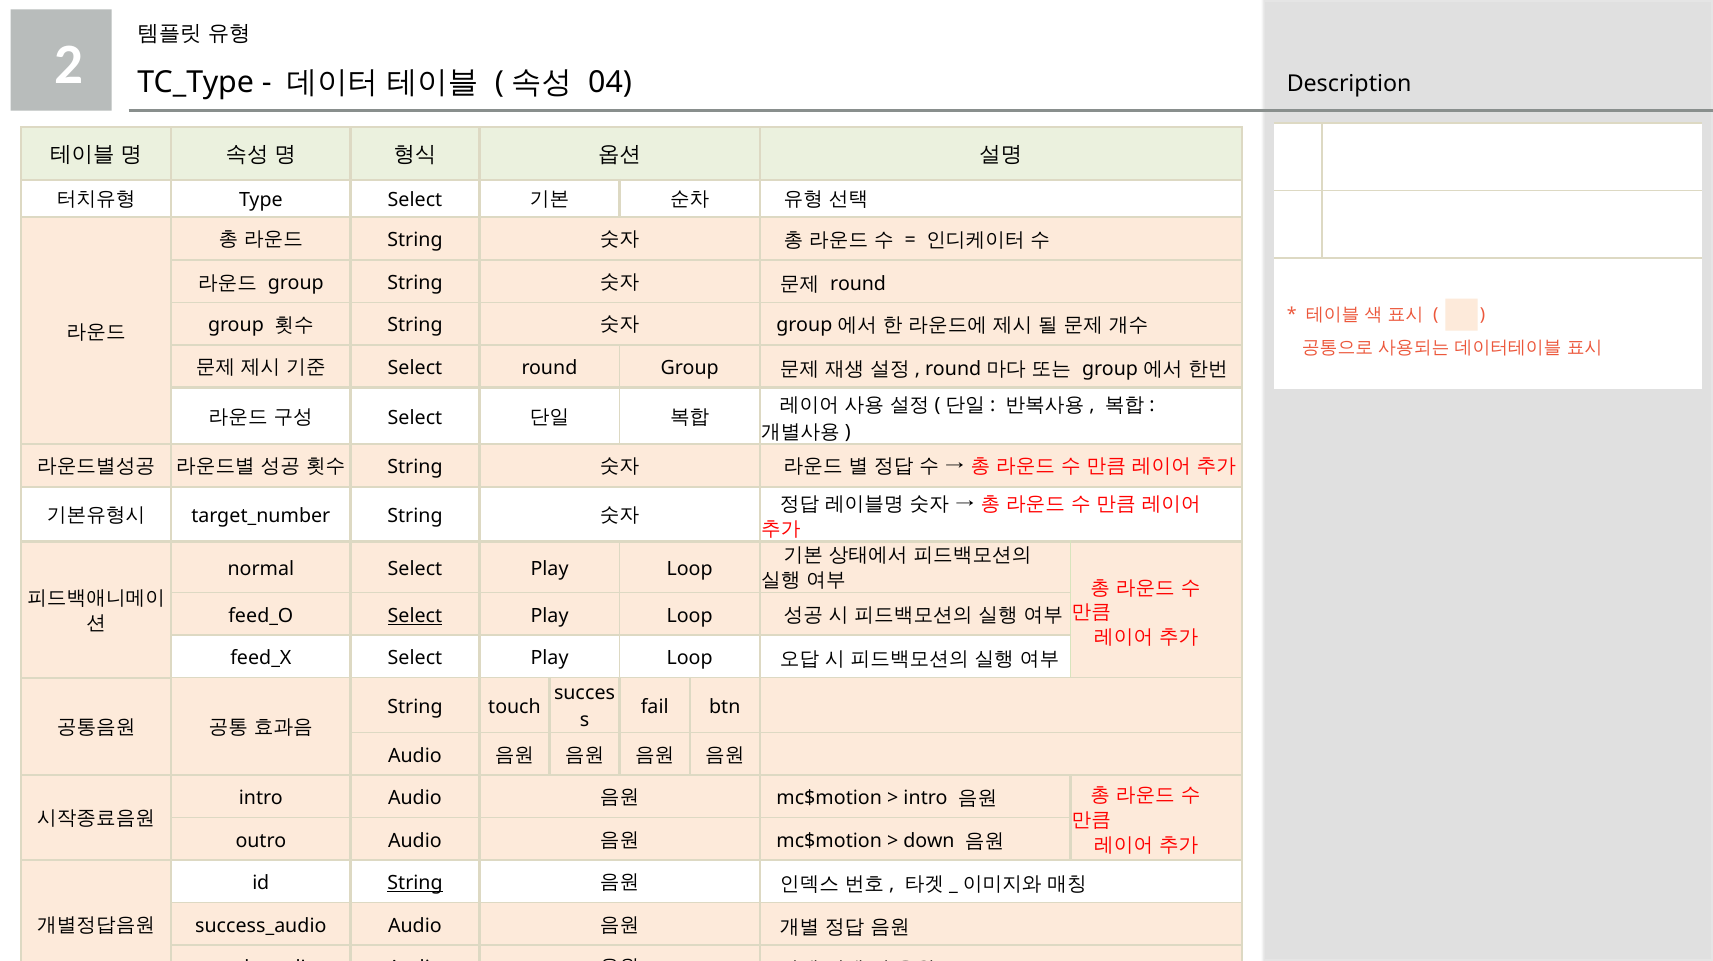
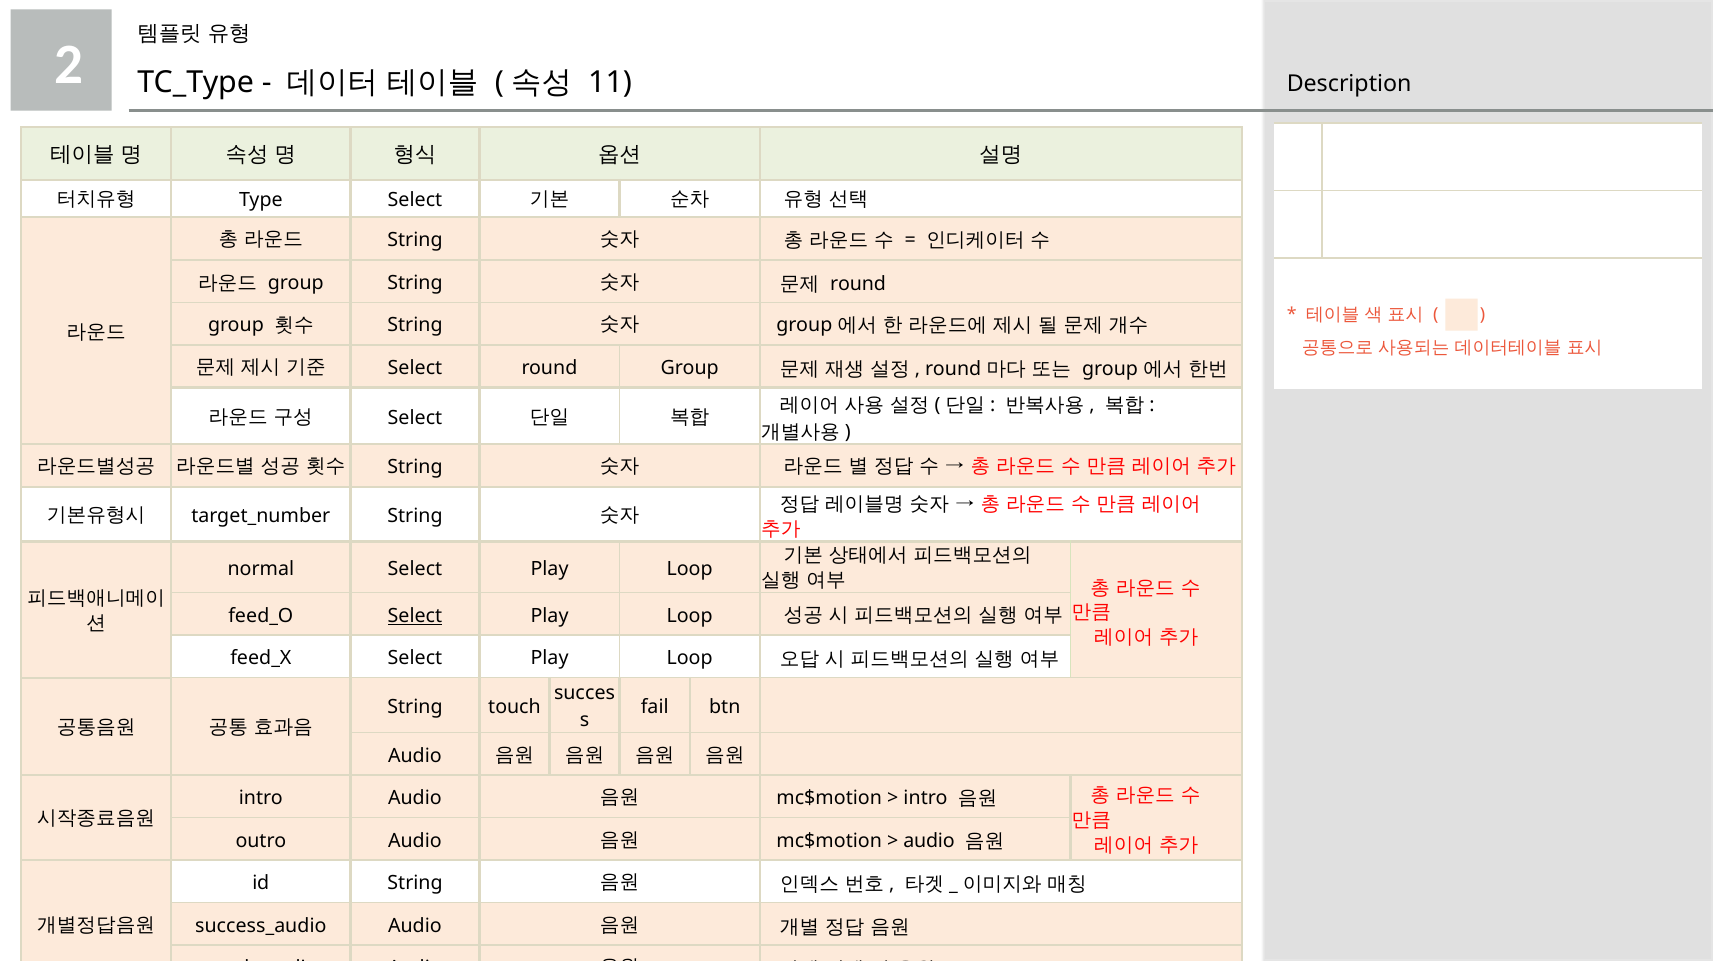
04: 04 -> 11 (610, 83)
down: down -> audio (929, 841)
String underline: present -> none (415, 883)
